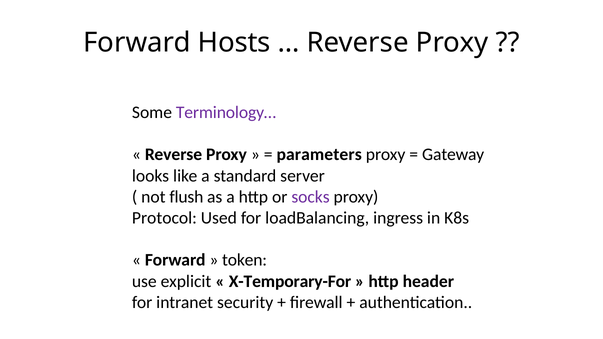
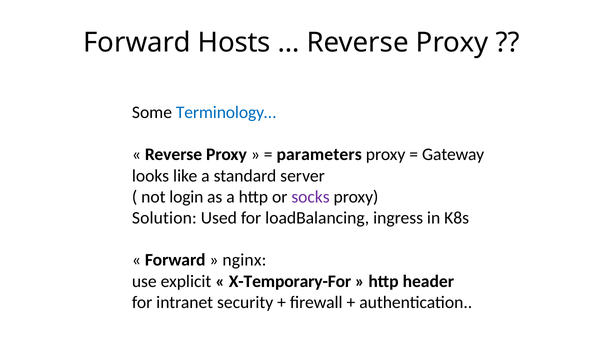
Terminology… colour: purple -> blue (226, 112)
flush: flush -> login (186, 197)
Protocol: Protocol -> Solution (164, 218)
token: token -> nginx (244, 260)
